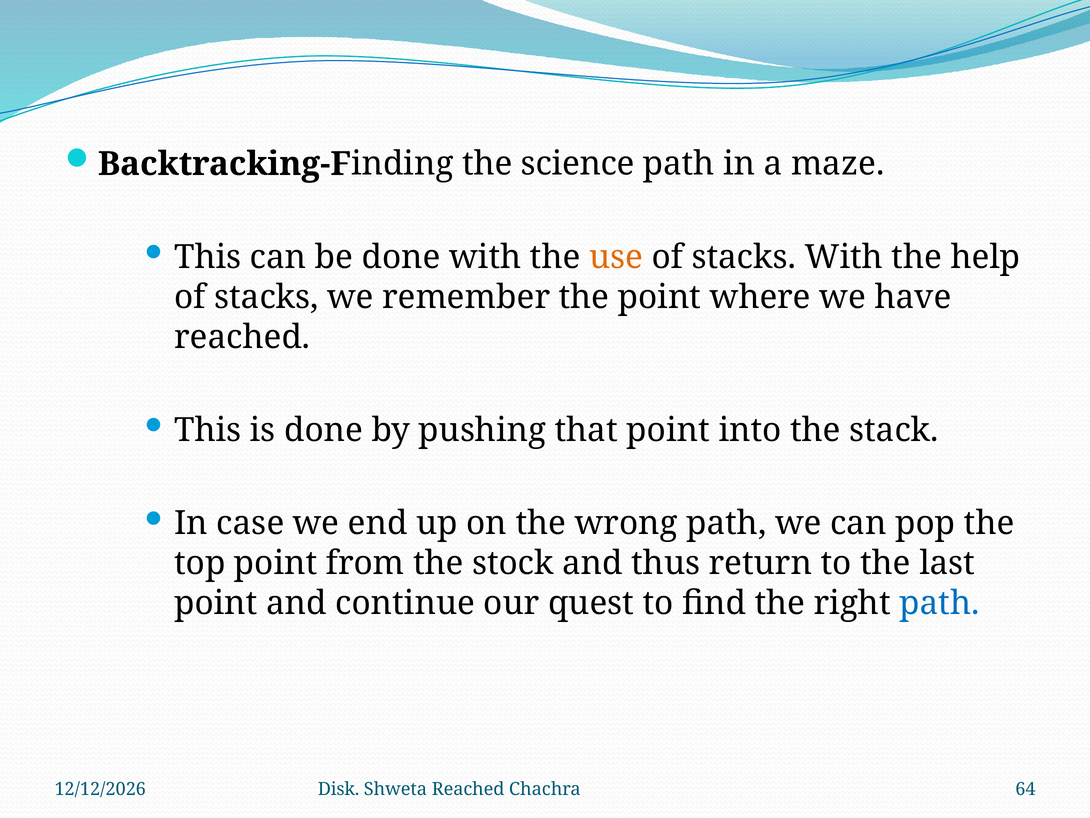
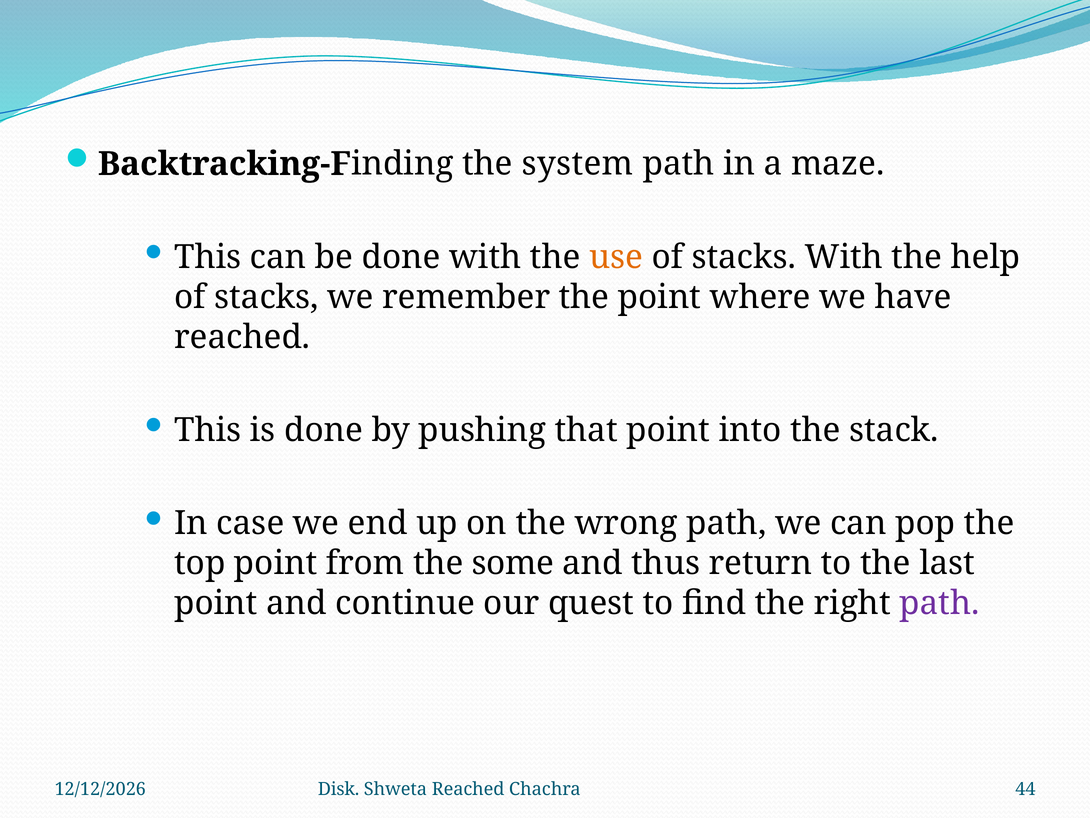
science: science -> system (577, 164)
stock: stock -> some (513, 563)
path colour: blue -> purple (939, 603)
64: 64 -> 44 (1025, 789)
